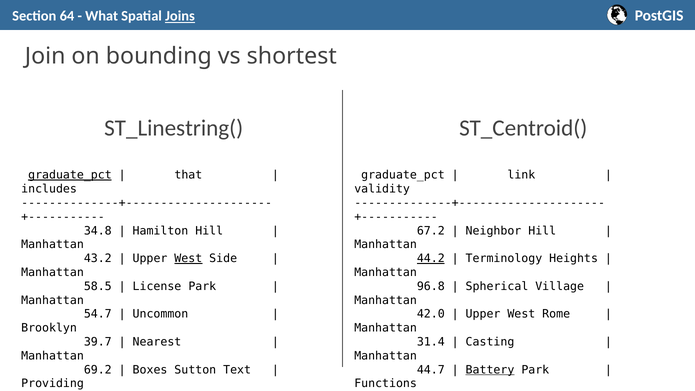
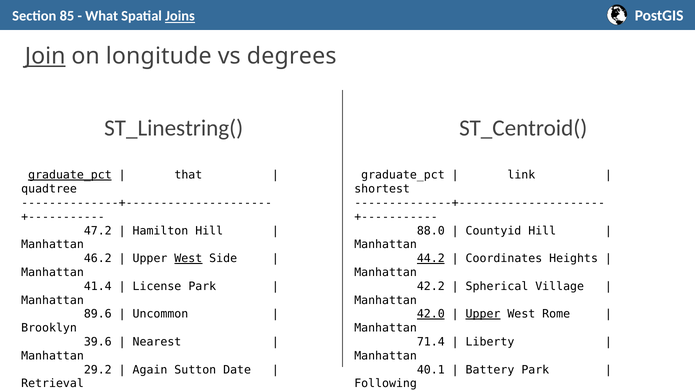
64: 64 -> 85 (67, 16)
Join underline: none -> present (45, 56)
bounding: bounding -> longitude (159, 56)
shortest: shortest -> degrees (292, 56)
includes: includes -> quadtree (49, 189)
validity: validity -> shortest (382, 189)
34.8: 34.8 -> 47.2 (98, 231)
67.2: 67.2 -> 88.0 (431, 231)
Neighbor: Neighbor -> Countyid (493, 231)
43.2: 43.2 -> 46.2 (98, 258)
Terminology: Terminology -> Coordinates (504, 258)
58.5: 58.5 -> 41.4 (98, 286)
96.8: 96.8 -> 42.2 (431, 286)
54.7: 54.7 -> 89.6 (98, 314)
42.0 underline: none -> present (431, 314)
Upper underline: none -> present (483, 314)
39.7: 39.7 -> 39.6 (98, 342)
31.4: 31.4 -> 71.4 (431, 342)
Casting: Casting -> Liberty (490, 342)
69.2: 69.2 -> 29.2 (98, 370)
Boxes: Boxes -> Again (150, 370)
Text: Text -> Date (237, 370)
44.7: 44.7 -> 40.1 (431, 370)
Battery underline: present -> none (490, 370)
Providing: Providing -> Retrieval (53, 384)
Functions: Functions -> Following (386, 384)
